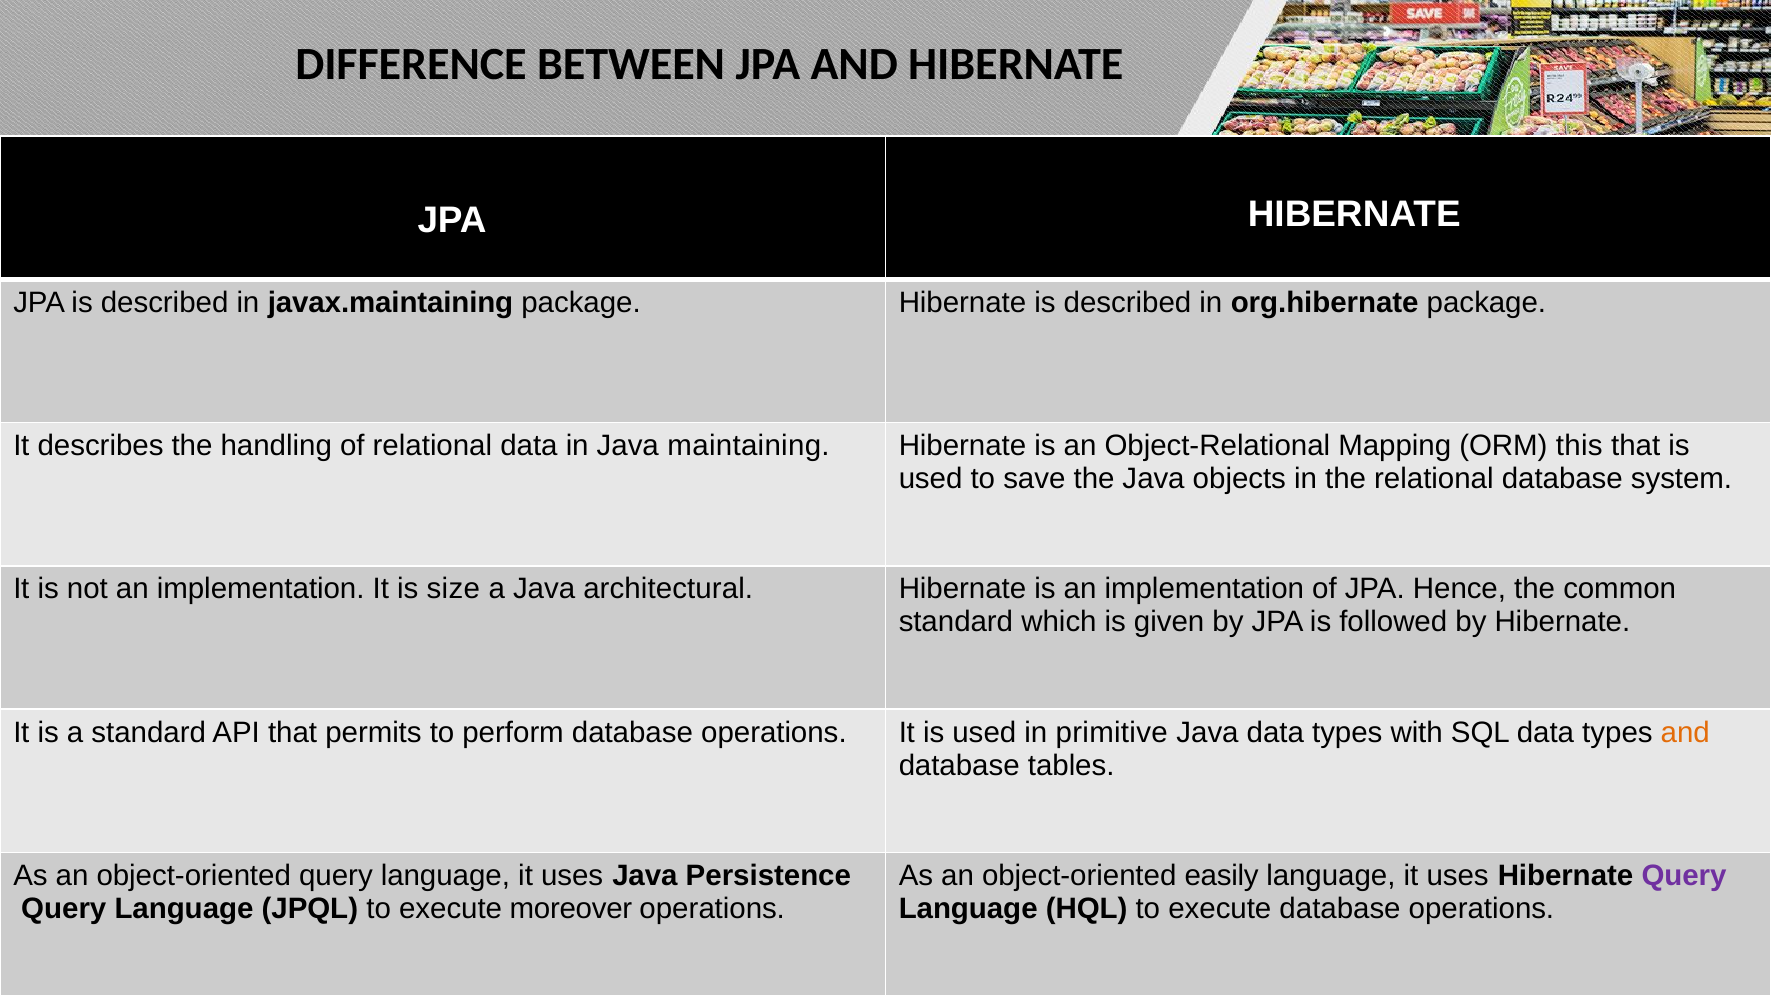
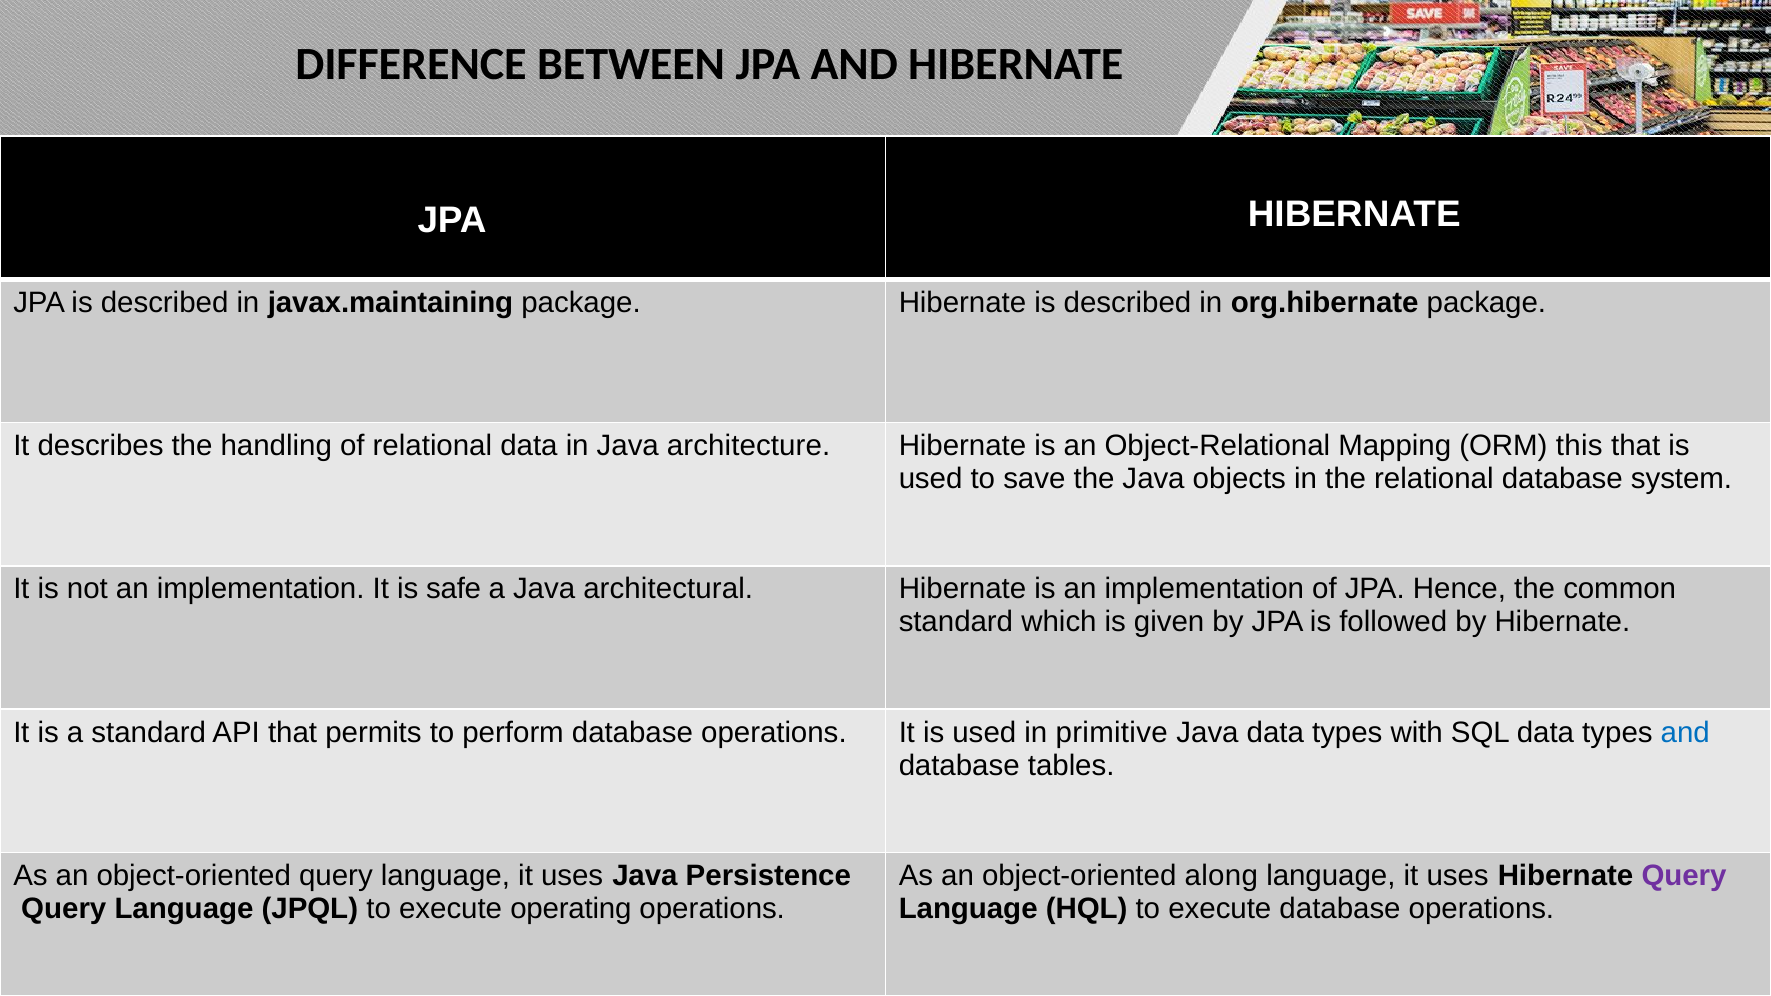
maintaining: maintaining -> architecture (749, 446)
size: size -> safe (454, 589)
and colour: orange -> blue (1685, 733)
easily: easily -> along (1221, 876)
moreover: moreover -> operating (571, 909)
